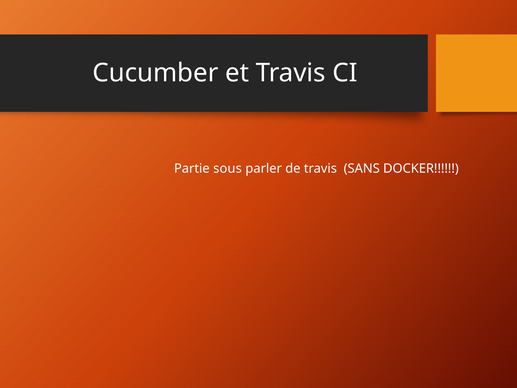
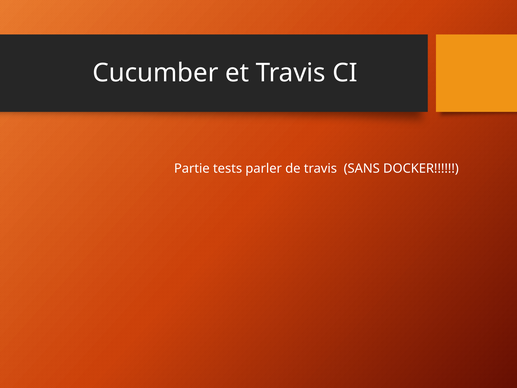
sous: sous -> tests (228, 168)
